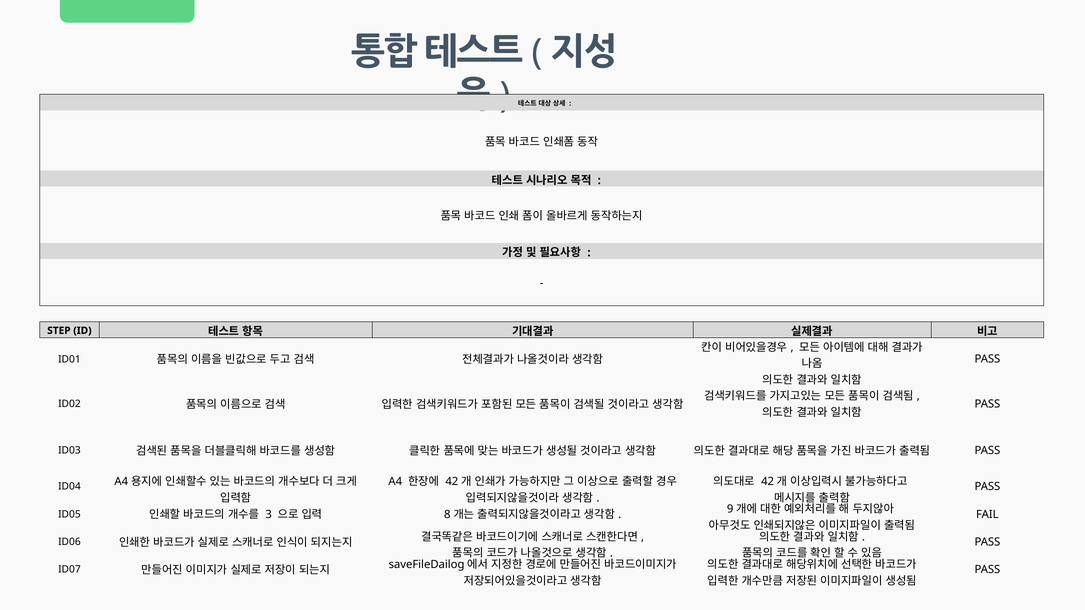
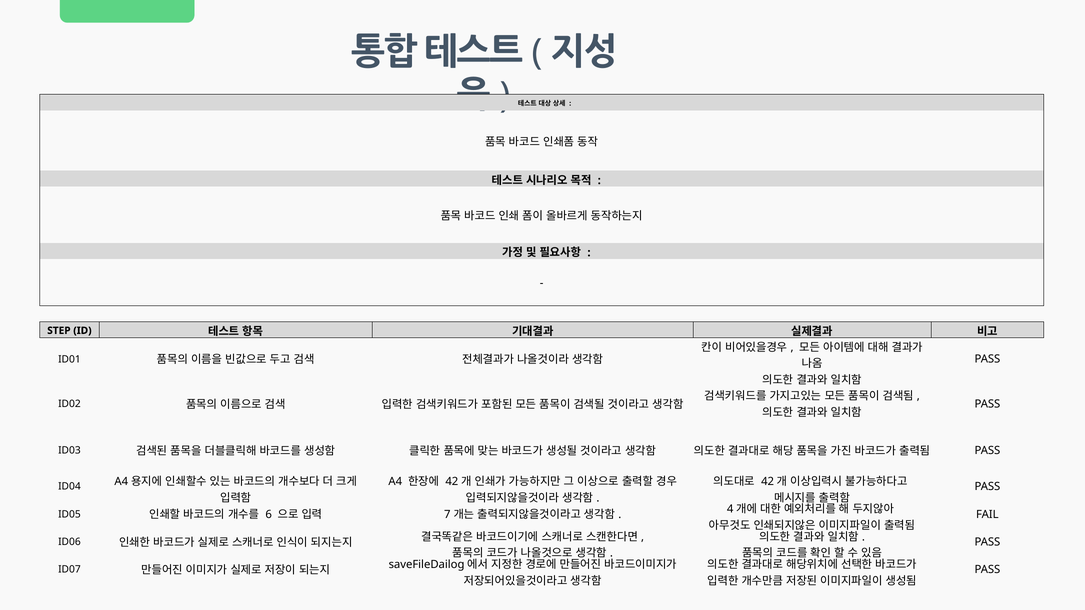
3: 3 -> 6 (269, 515)
8: 8 -> 7 (447, 515)
9: 9 -> 4 (730, 510)
